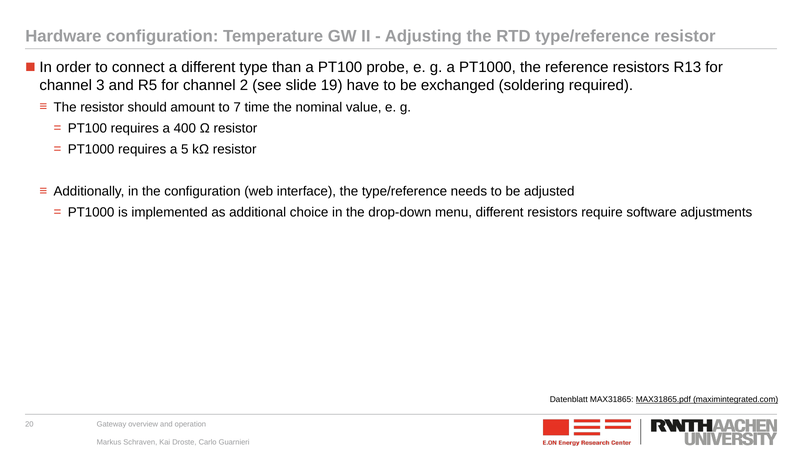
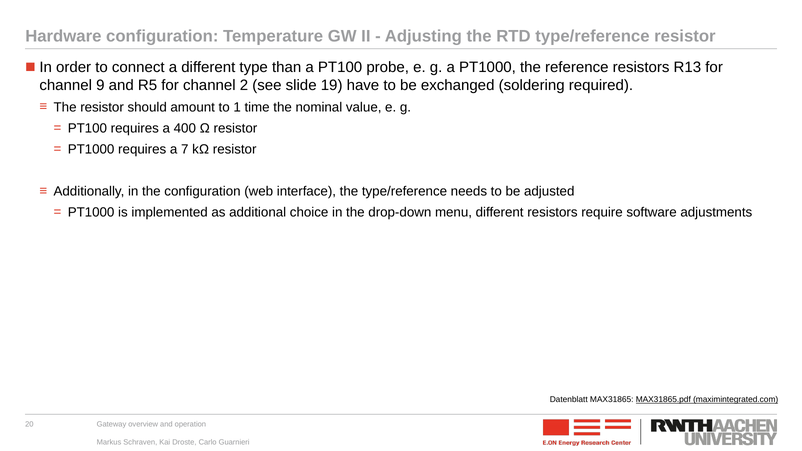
3: 3 -> 9 (100, 85)
7: 7 -> 1 (237, 107)
5: 5 -> 7 (185, 149)
